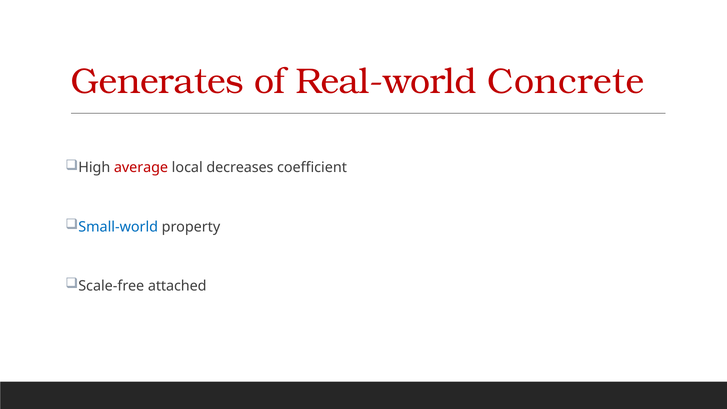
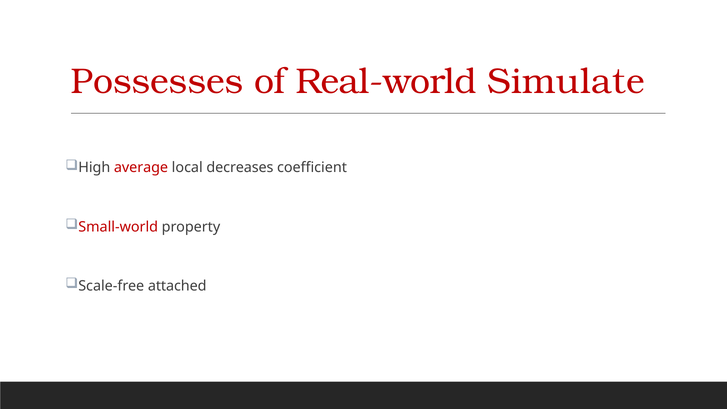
Generates: Generates -> Possesses (157, 81)
Concrete: Concrete -> Simulate (566, 81)
Small-world colour: blue -> red (118, 227)
